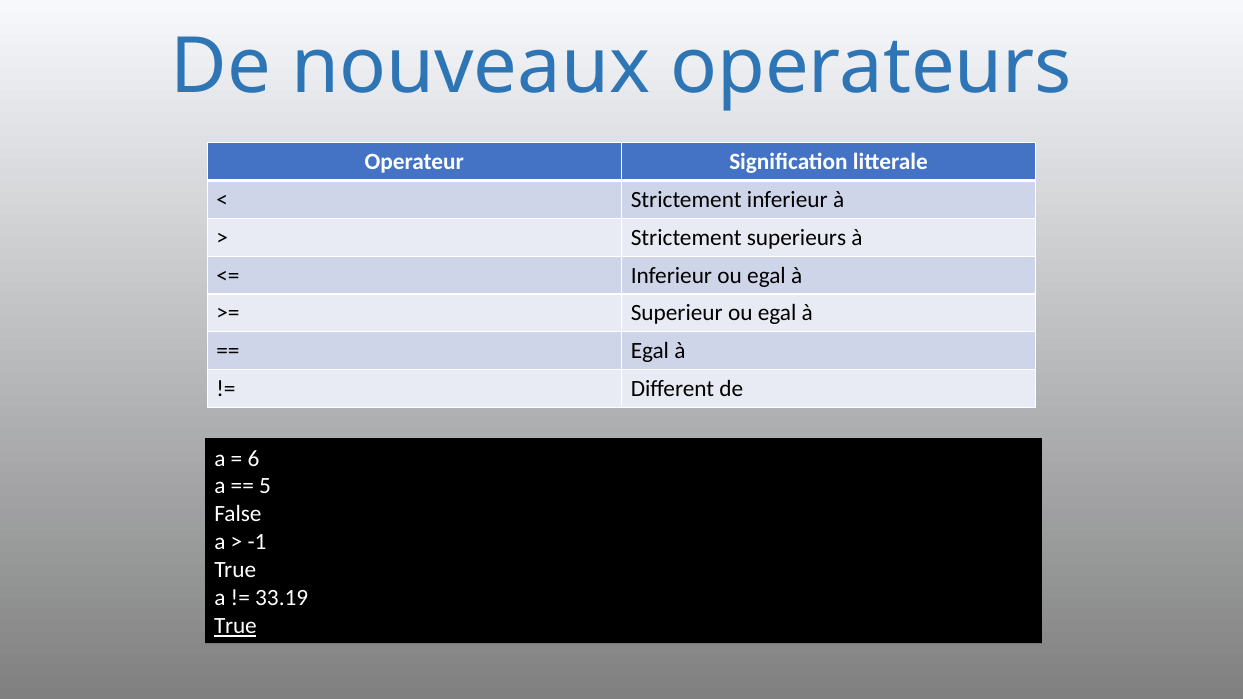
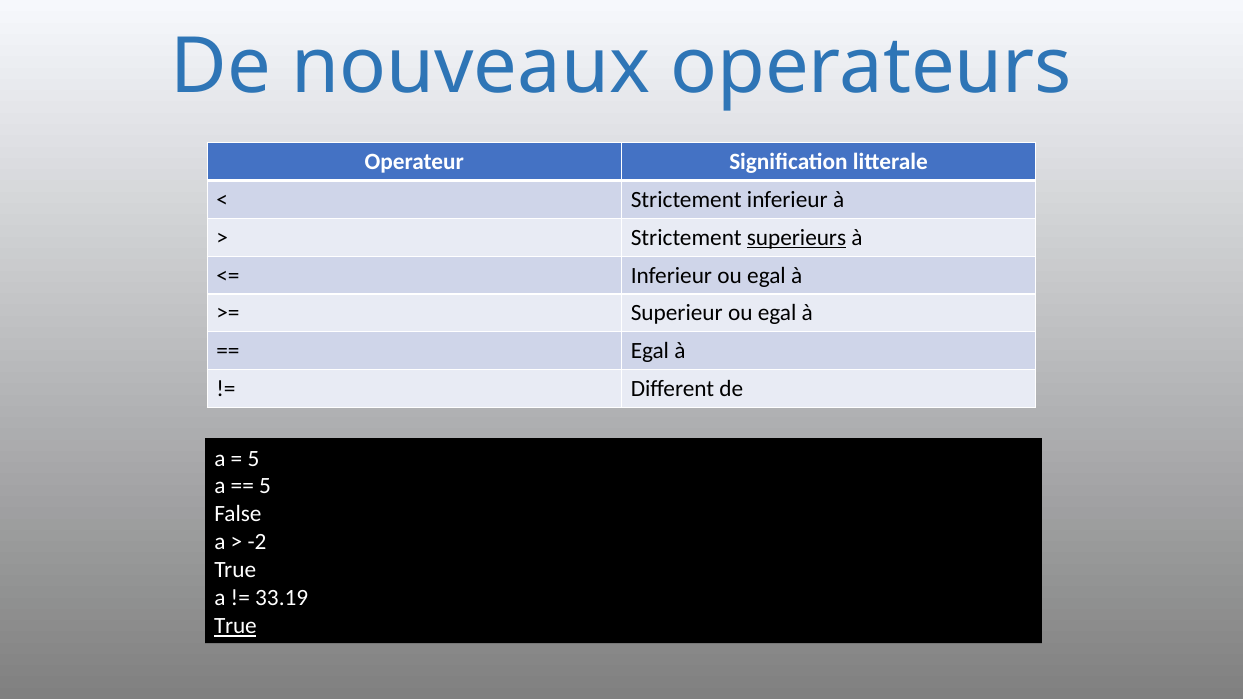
superieurs underline: none -> present (797, 238)
6: 6 -> 5 (253, 458)
-1: -1 -> -2 (257, 542)
